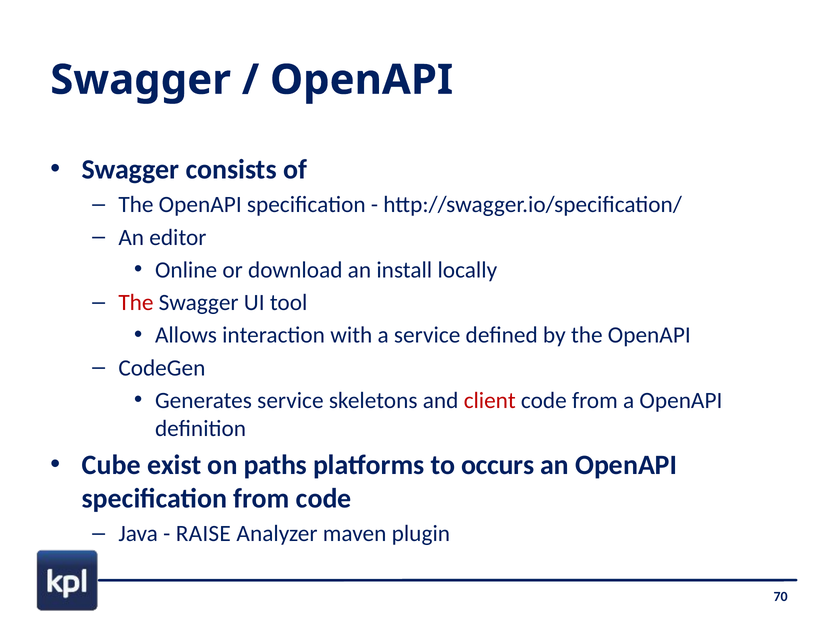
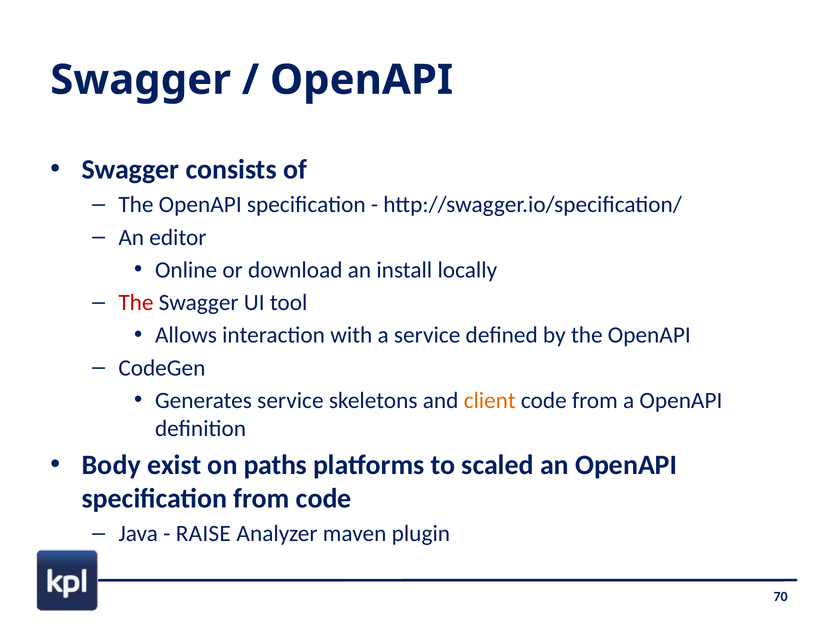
client colour: red -> orange (490, 400)
Cube: Cube -> Body (111, 465)
occurs: occurs -> scaled (498, 465)
